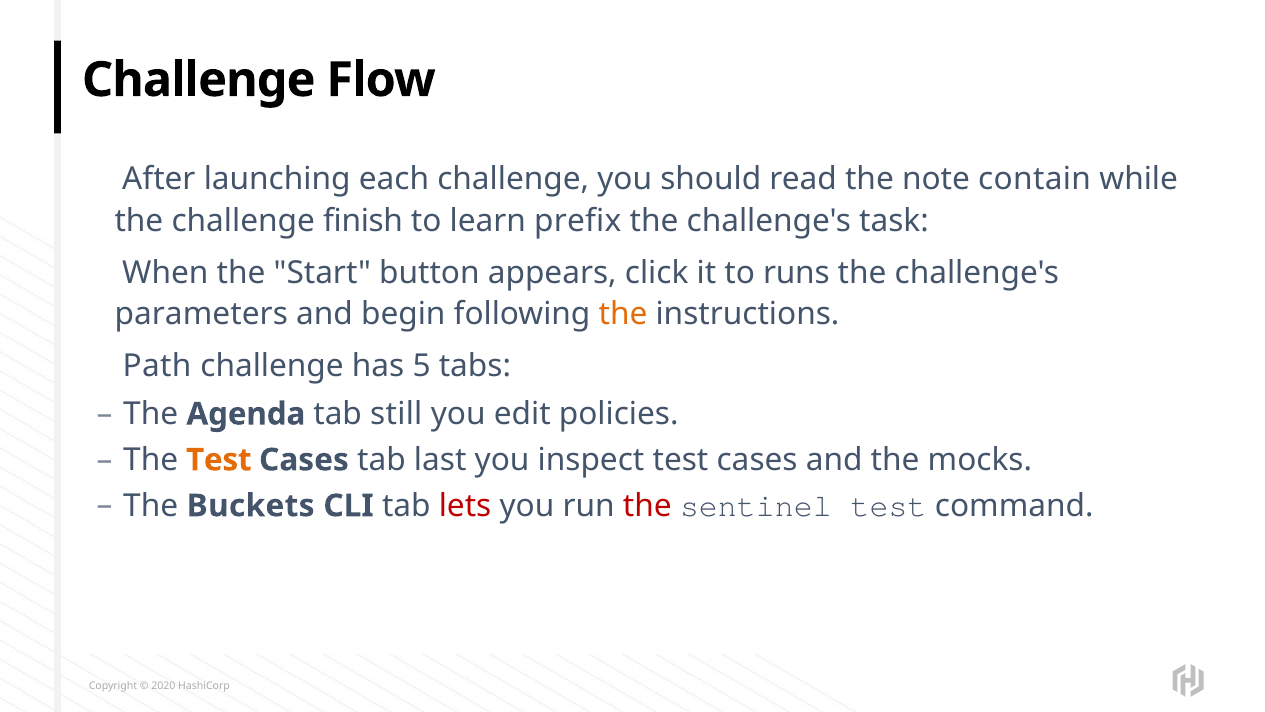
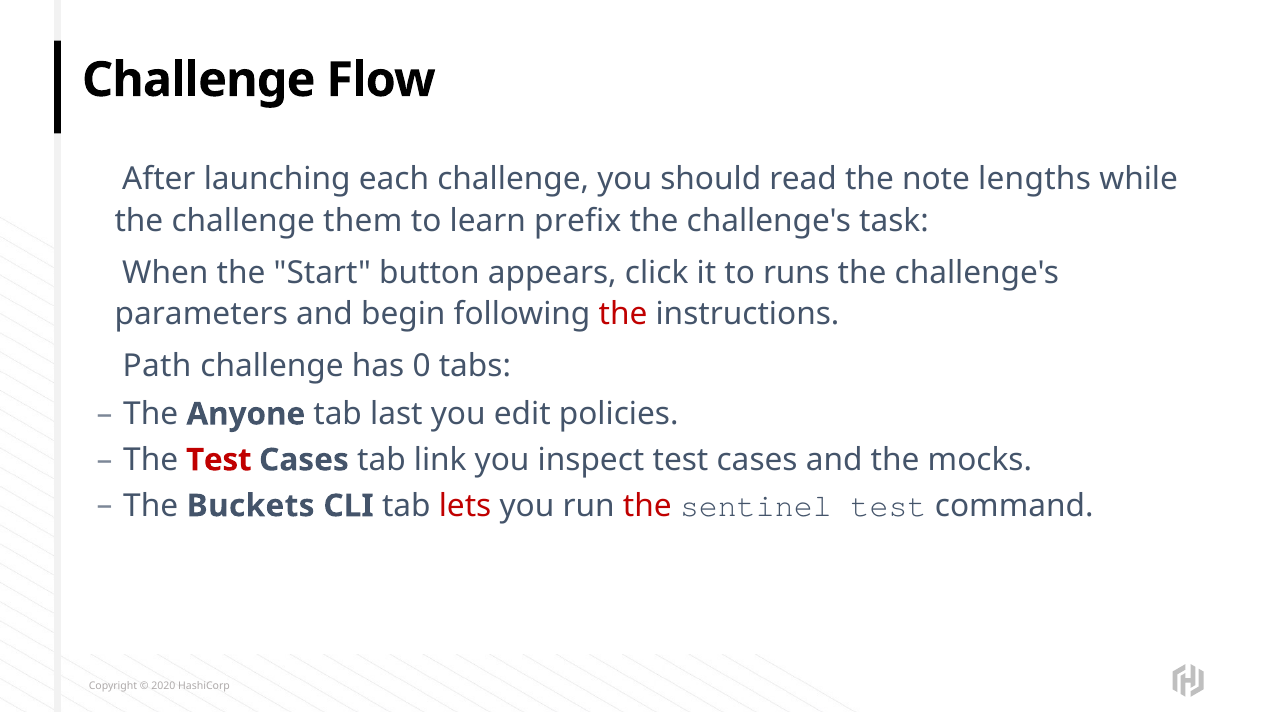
contain: contain -> lengths (1035, 179)
finish: finish -> them (363, 221)
the colour: orange -> red (623, 314)
5: 5 -> 0 (422, 366)
Agenda: Agenda -> Anyone (246, 414)
still: still -> last (396, 414)
Test colour: orange -> red (219, 460)
last: last -> link (440, 460)
